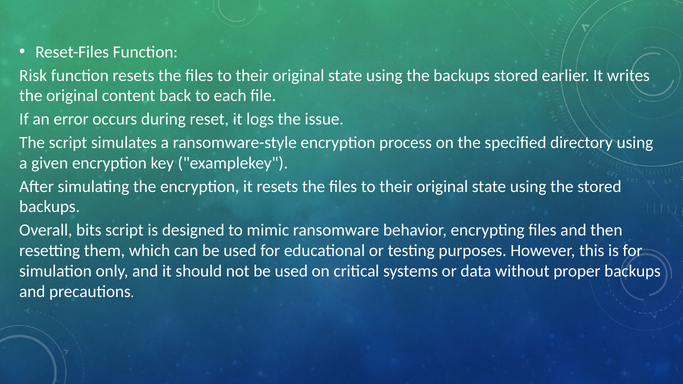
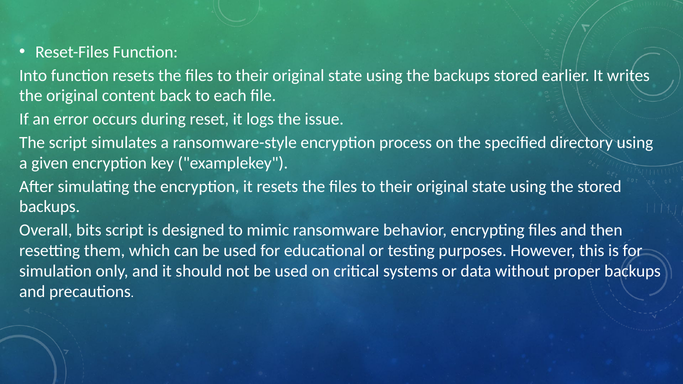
Risk: Risk -> Into (33, 75)
